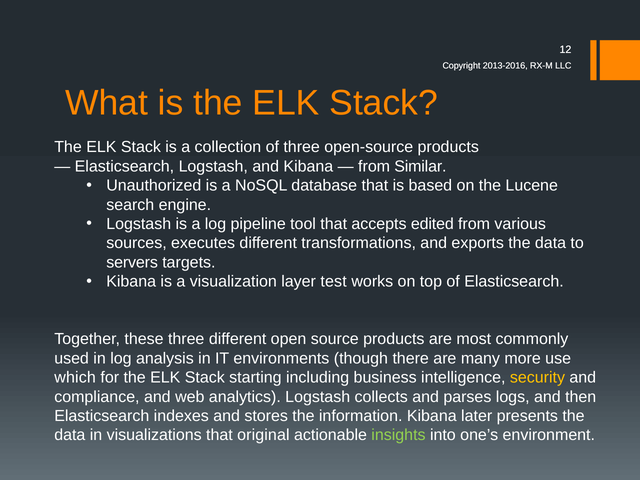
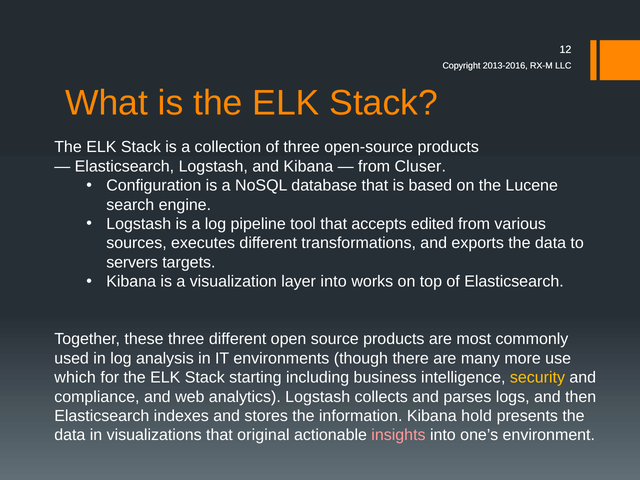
Similar: Similar -> Cluser (420, 166)
Unauthorized: Unauthorized -> Configuration (154, 186)
layer test: test -> into (334, 282)
later: later -> hold (477, 416)
insights colour: light green -> pink (398, 435)
